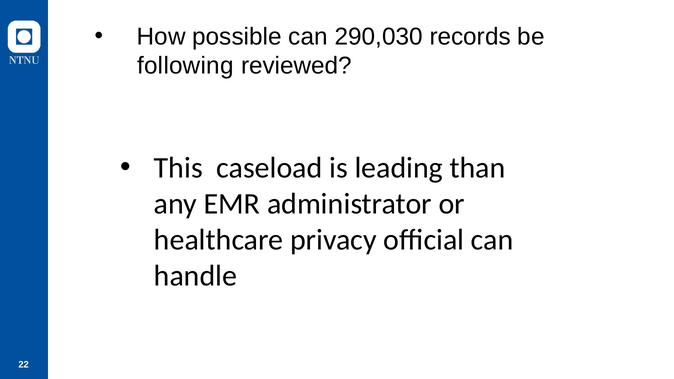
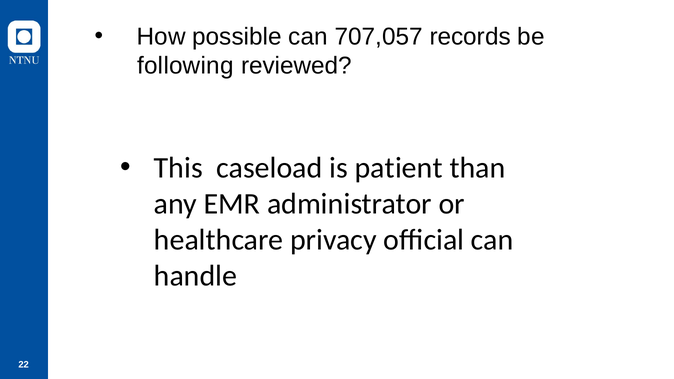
290,030: 290,030 -> 707,057 (379, 37)
leading: leading -> patient (399, 168)
